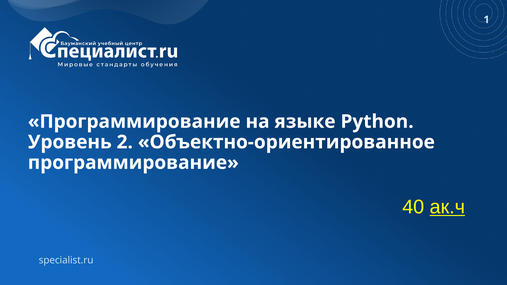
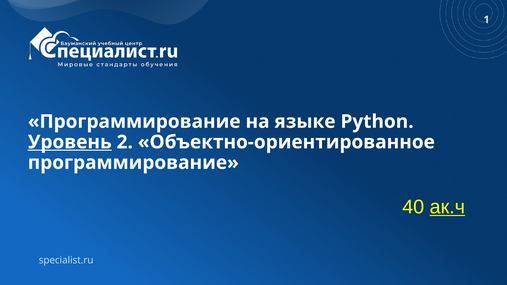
Уровень underline: none -> present (70, 142)
